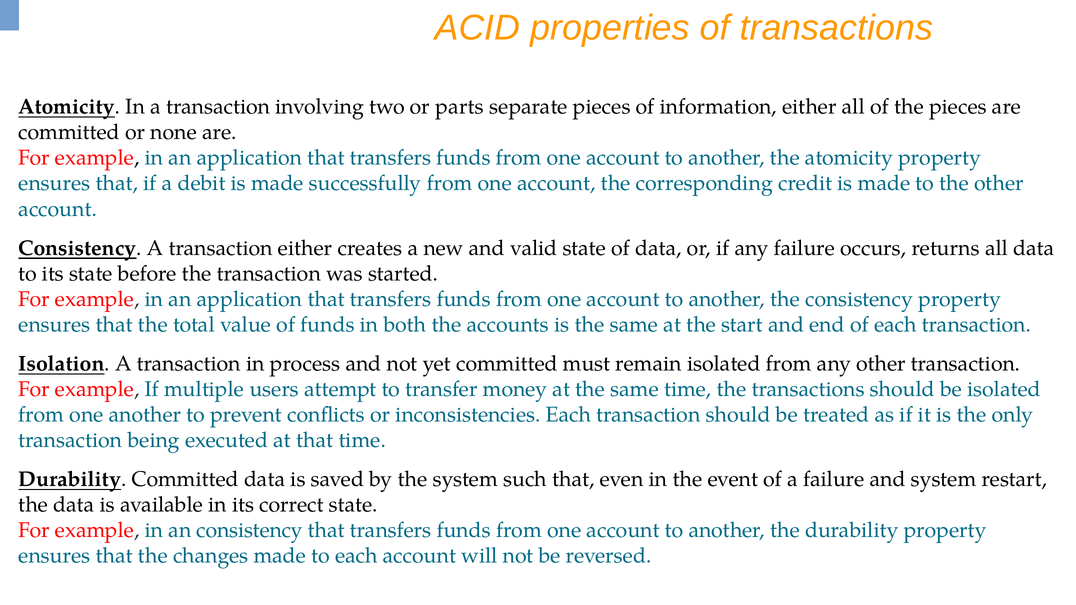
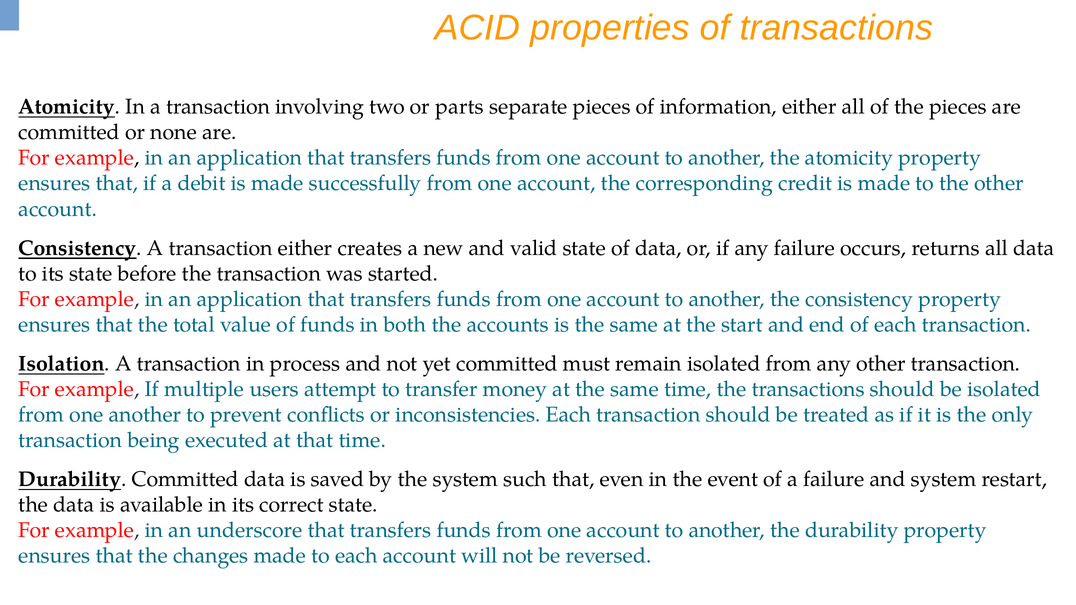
an consistency: consistency -> underscore (250, 530)
